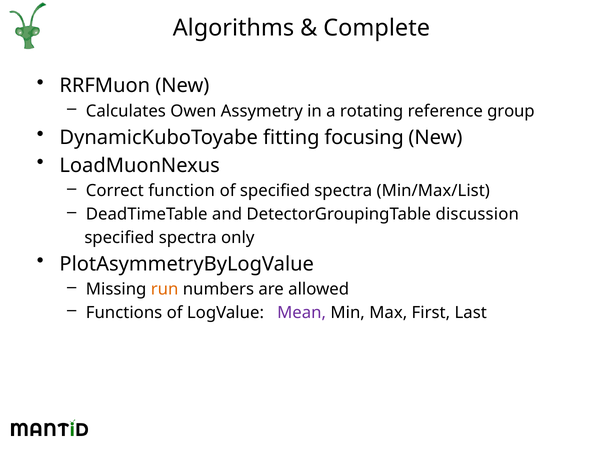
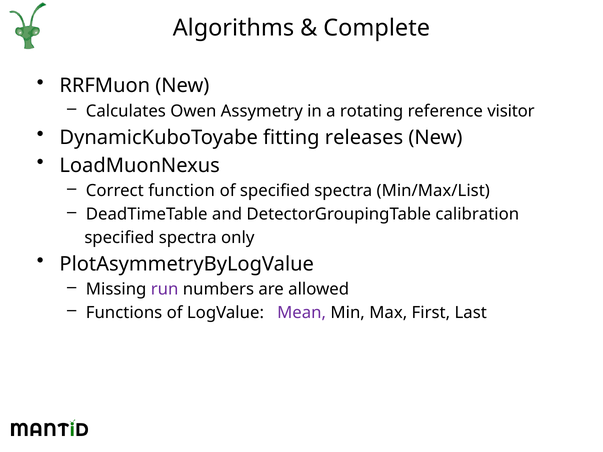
group: group -> visitor (511, 111)
focusing: focusing -> releases (364, 137)
discussion: discussion -> calibration (477, 214)
run colour: orange -> purple (165, 289)
